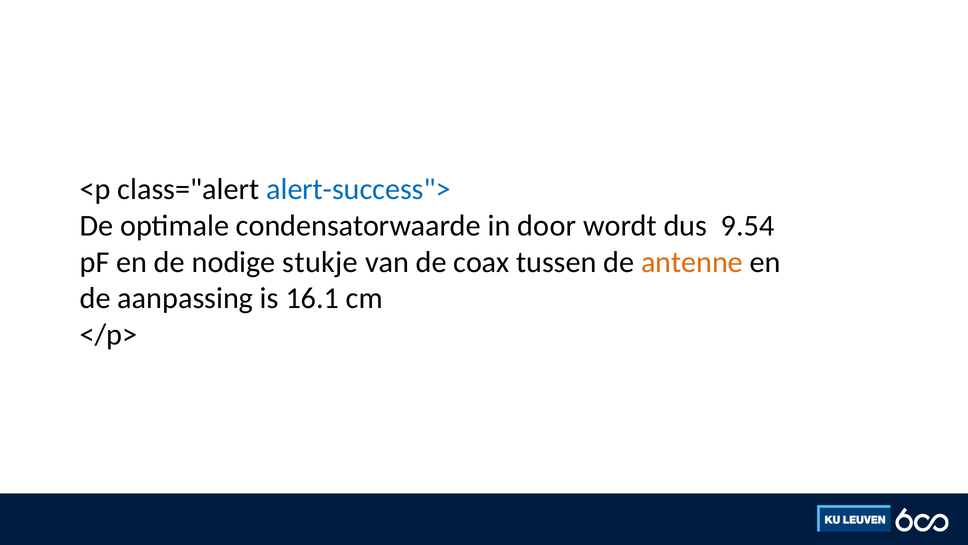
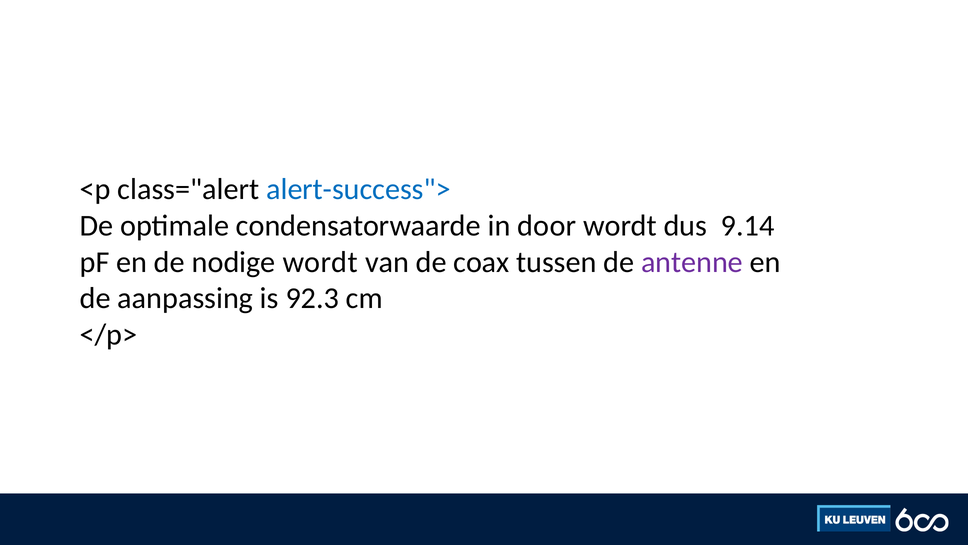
9.54: 9.54 -> 9.14 (748, 226)
nodige stukje: stukje -> wordt (320, 262)
antenne colour: orange -> purple (692, 262)
16.1: 16.1 -> 92.3 (312, 298)
